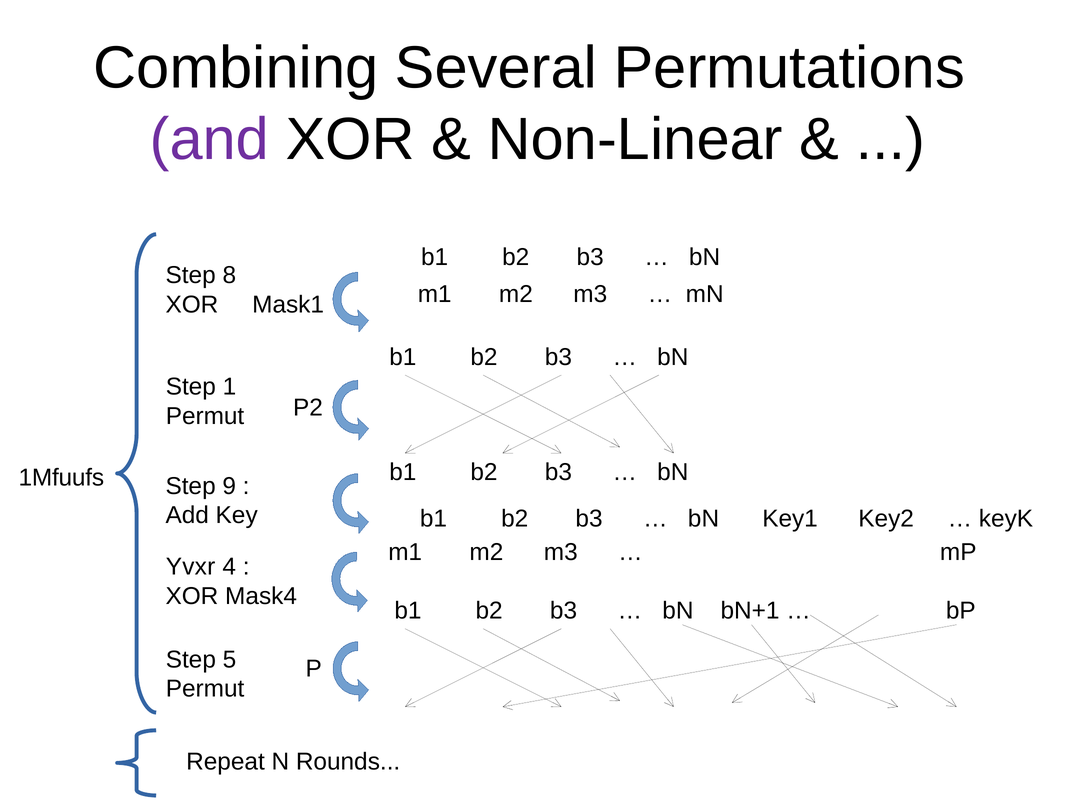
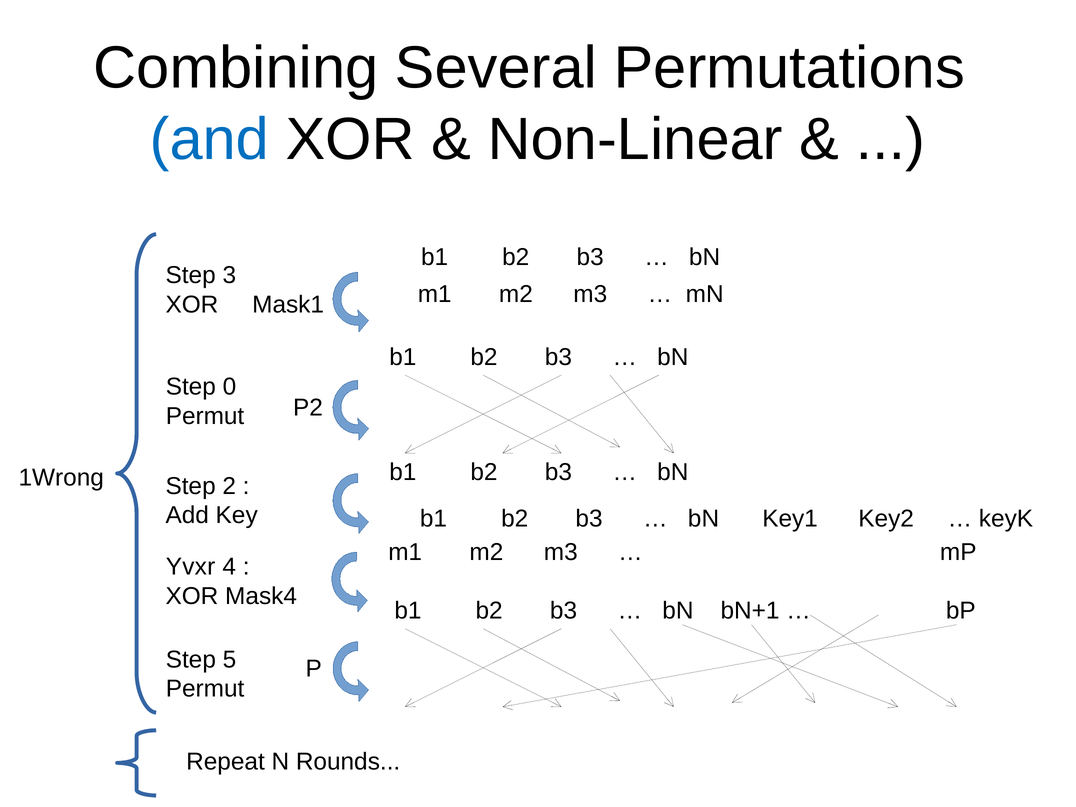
and colour: purple -> blue (209, 139)
8: 8 -> 3 (229, 275)
1: 1 -> 0 (229, 387)
1Mfuufs: 1Mfuufs -> 1Wrong (61, 478)
9: 9 -> 2 (229, 486)
